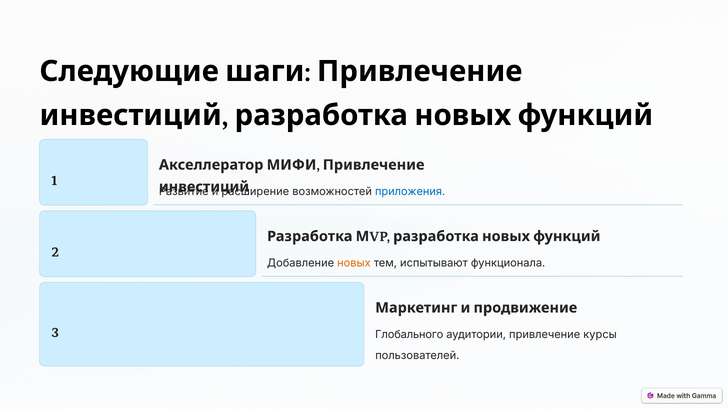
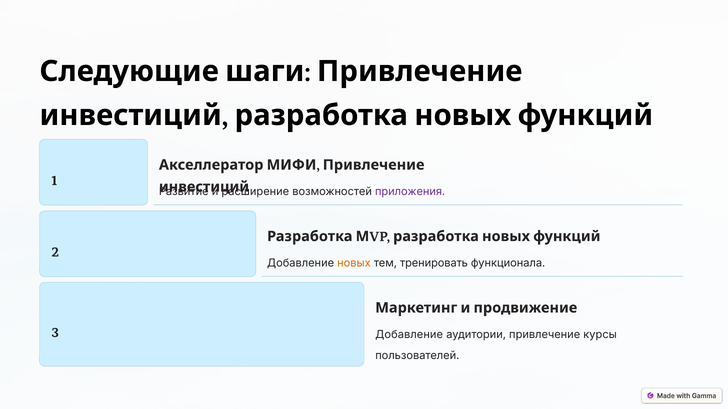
приложения colour: blue -> purple (410, 192)
испытывают: испытывают -> тренировать (434, 263)
Глобального: Глобального -> Добавление (409, 335)
